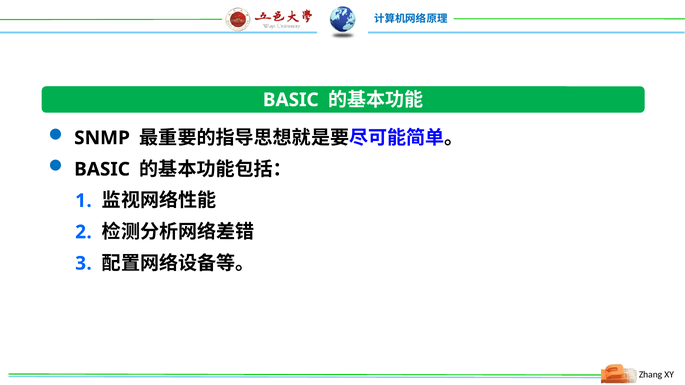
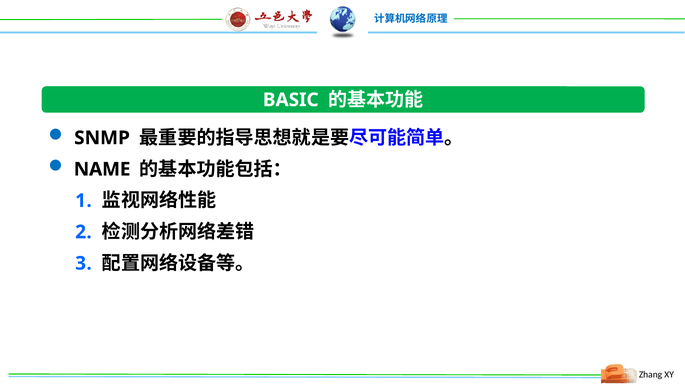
BASIC: BASIC -> NAME (102, 169)
